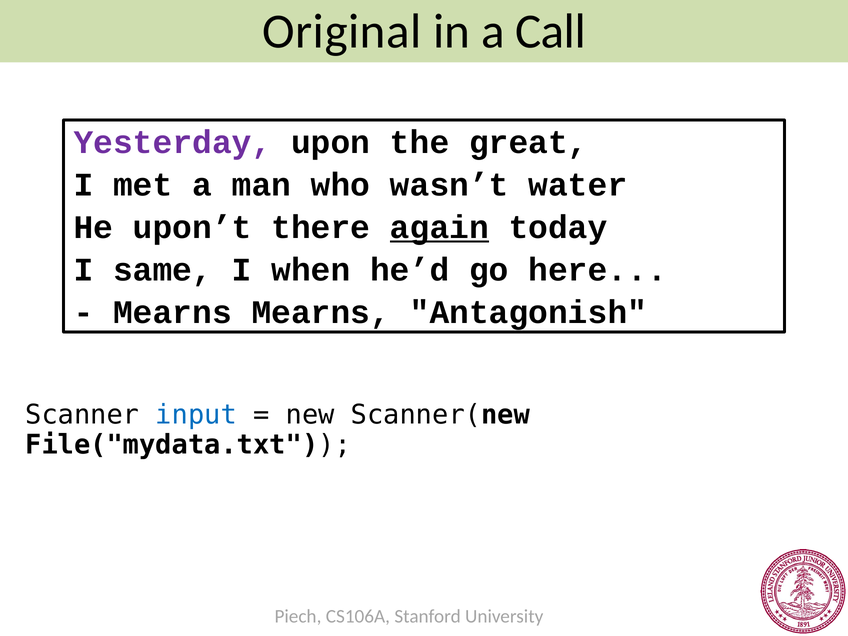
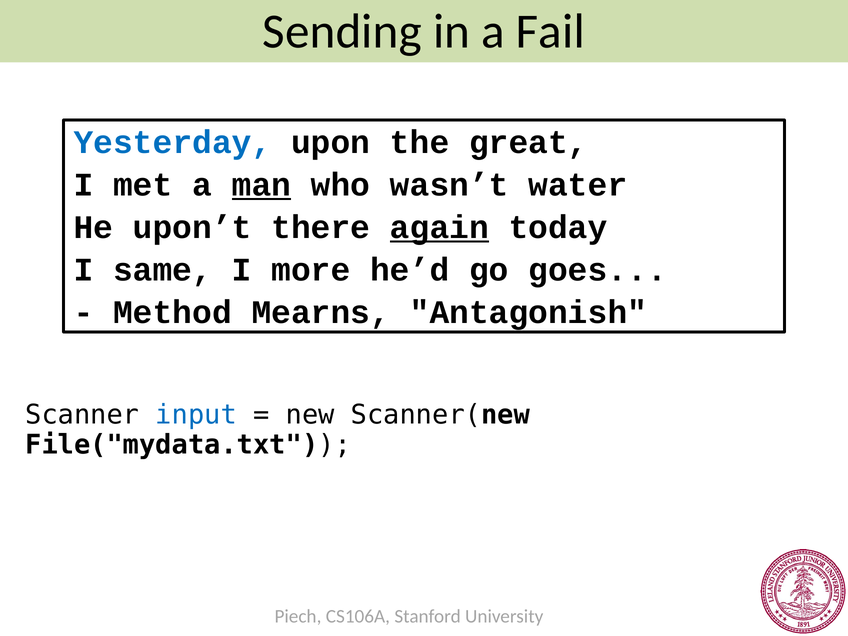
Original: Original -> Sending (342, 31)
Call: Call -> Fail (550, 31)
Yesterday colour: purple -> blue (173, 143)
man underline: none -> present (261, 185)
when: when -> more (311, 270)
here: here -> goes (598, 270)
Mearns: Mearns -> Method (172, 312)
